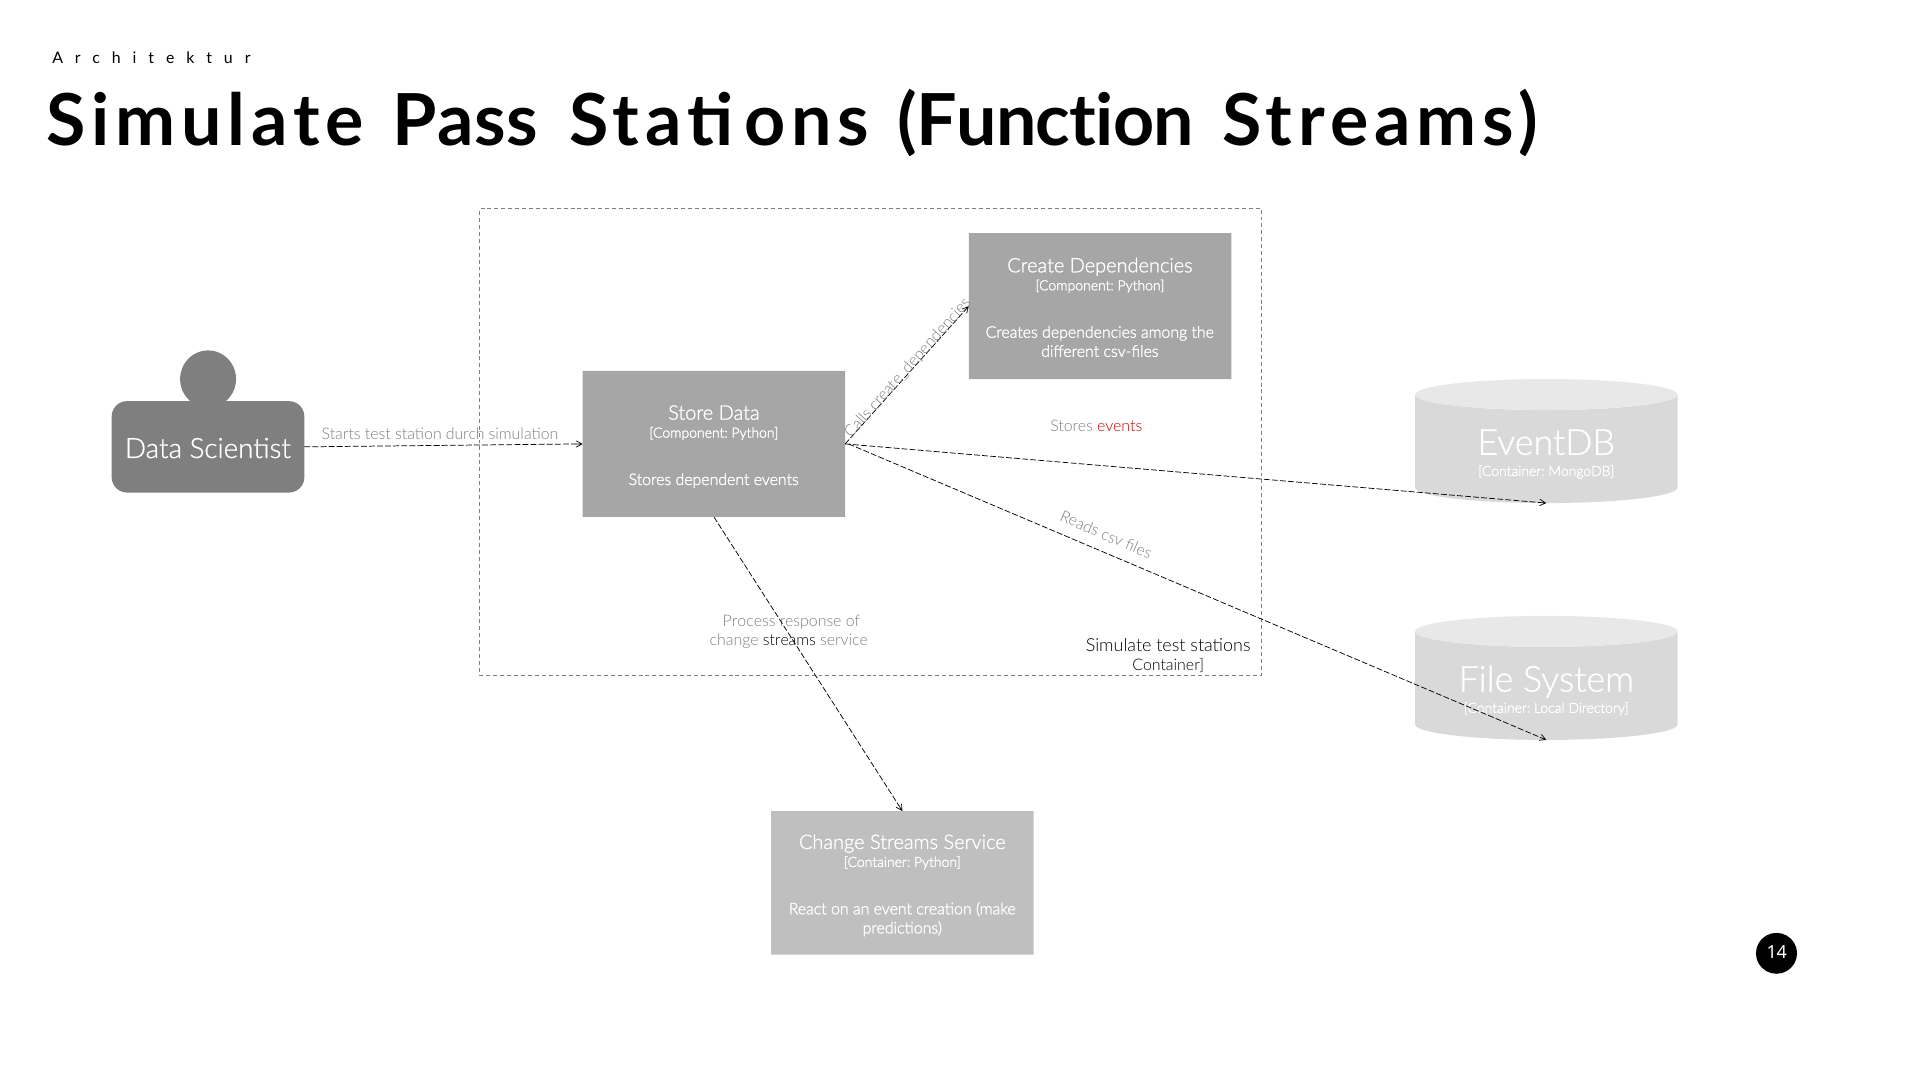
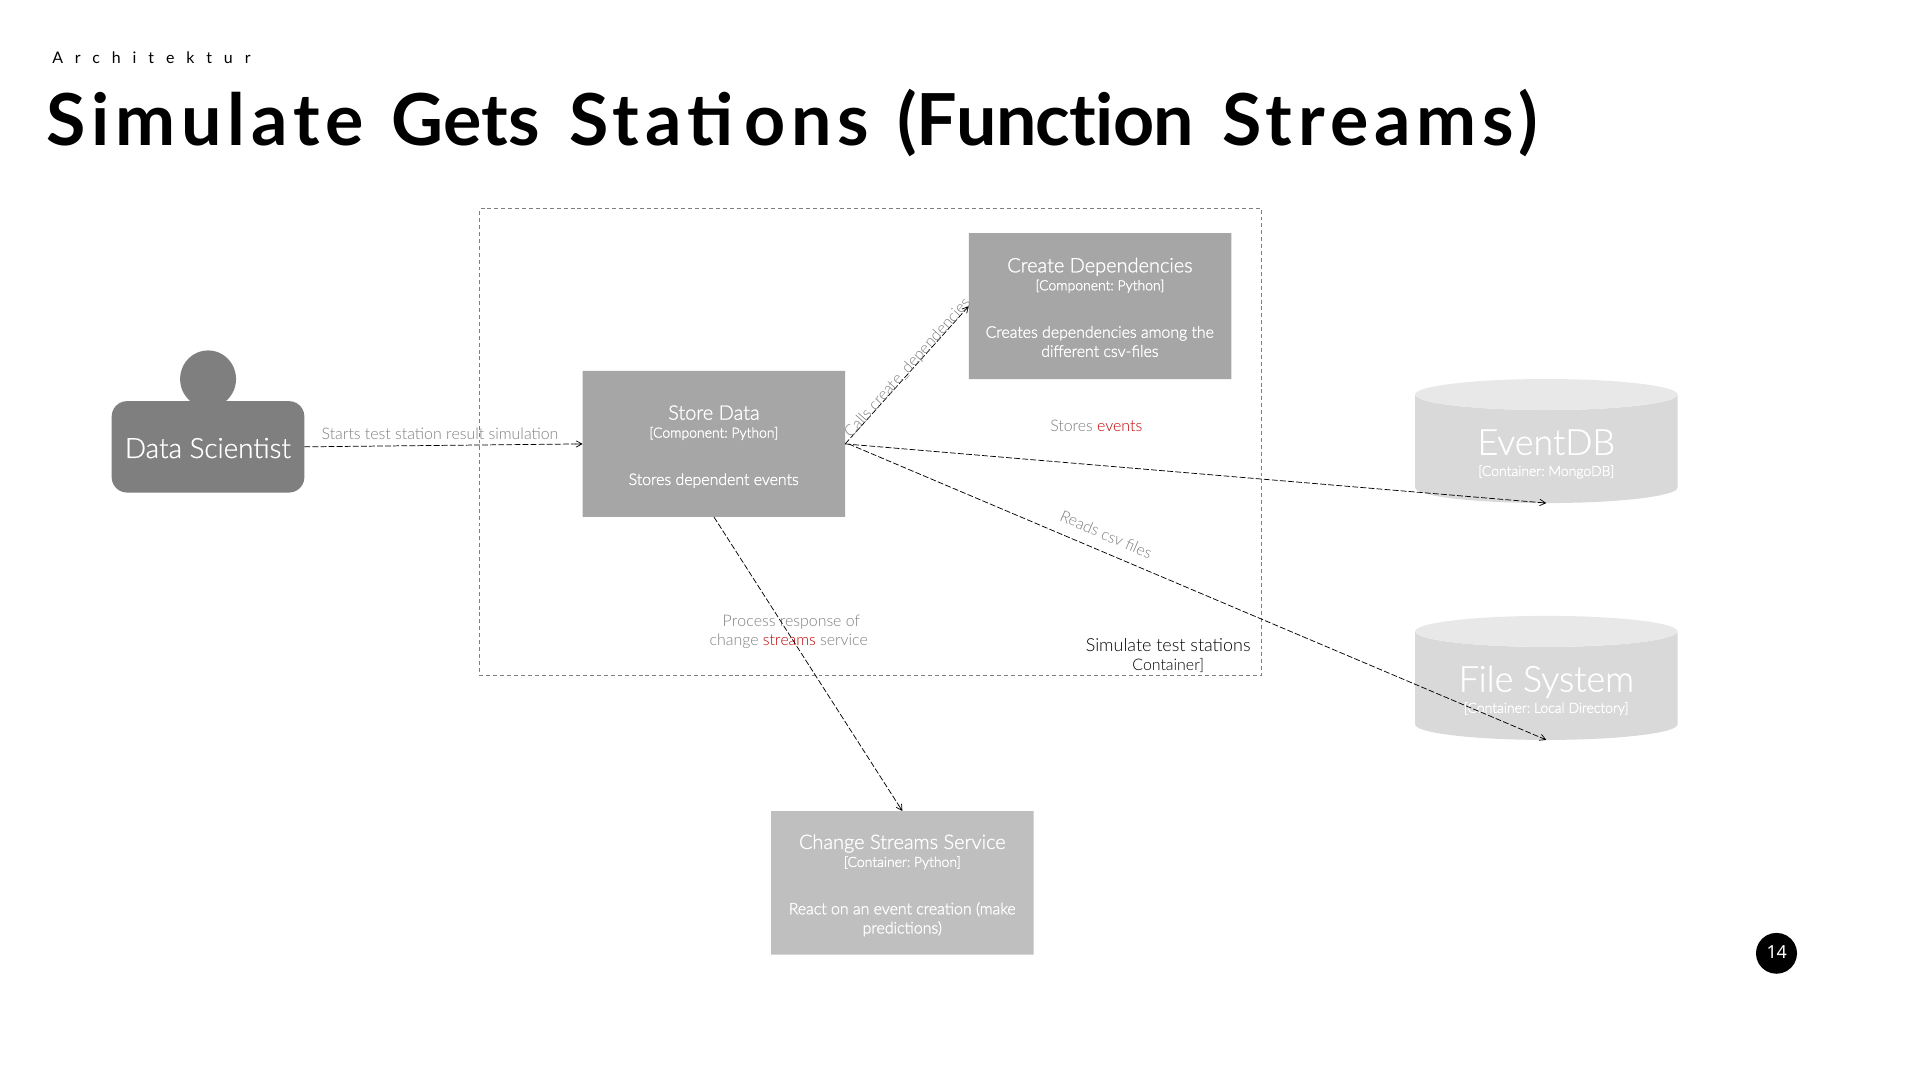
Pass: Pass -> Gets (465, 122)
durch: durch -> result (465, 435)
streams colour: black -> red (789, 640)
